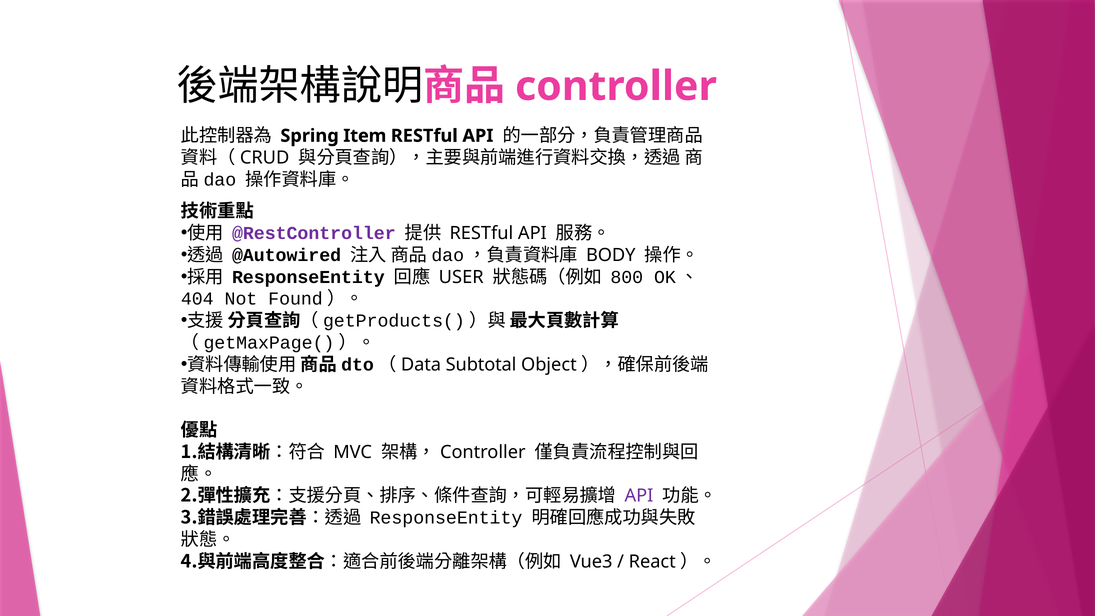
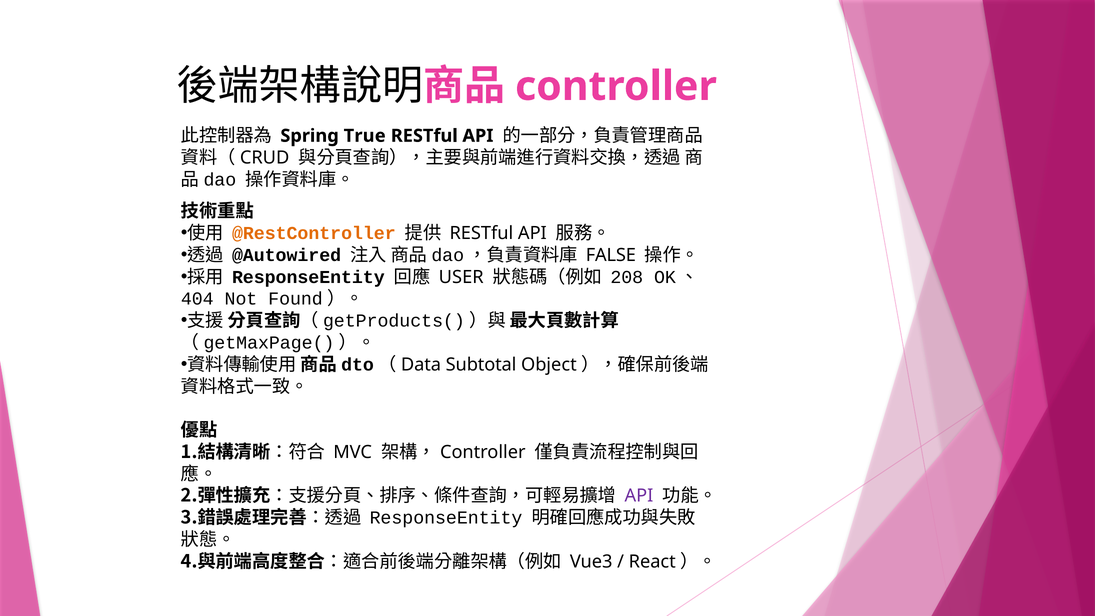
Item: Item -> True (365, 136)
@RestController colour: purple -> orange (314, 233)
BODY: BODY -> FALSE (611, 255)
800: 800 -> 208 (627, 277)
